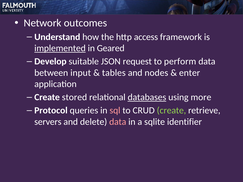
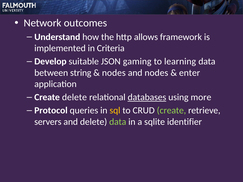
access: access -> allows (146, 37)
implemented underline: present -> none (60, 48)
Geared: Geared -> Criteria (111, 48)
request: request -> gaming (137, 62)
perform: perform -> learning (180, 62)
input: input -> string (81, 73)
tables: tables -> nodes (114, 73)
Create stored: stored -> delete (74, 97)
sql colour: pink -> yellow (115, 111)
data colour: pink -> light green (118, 122)
